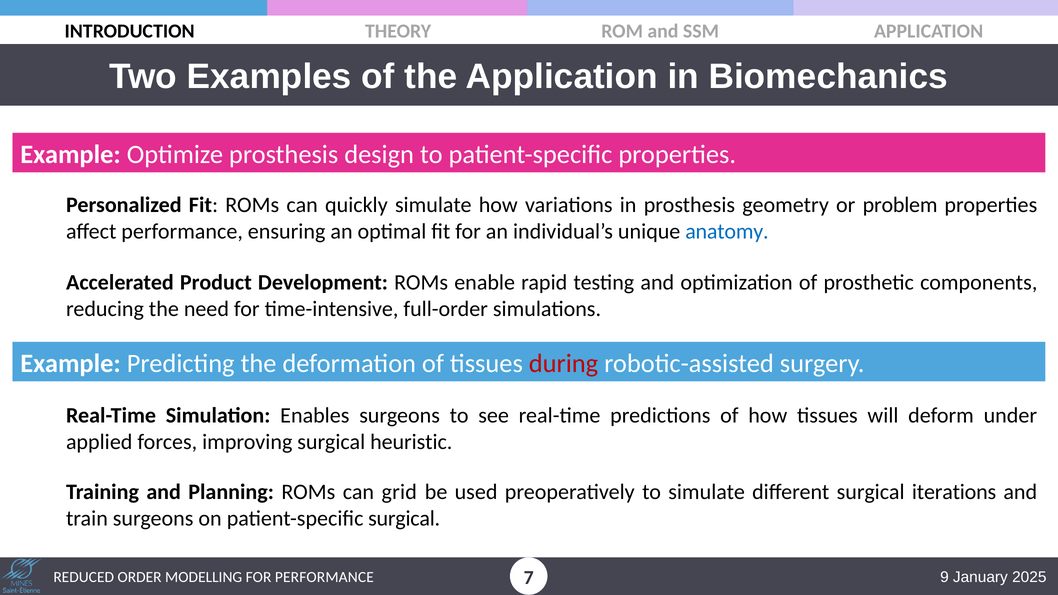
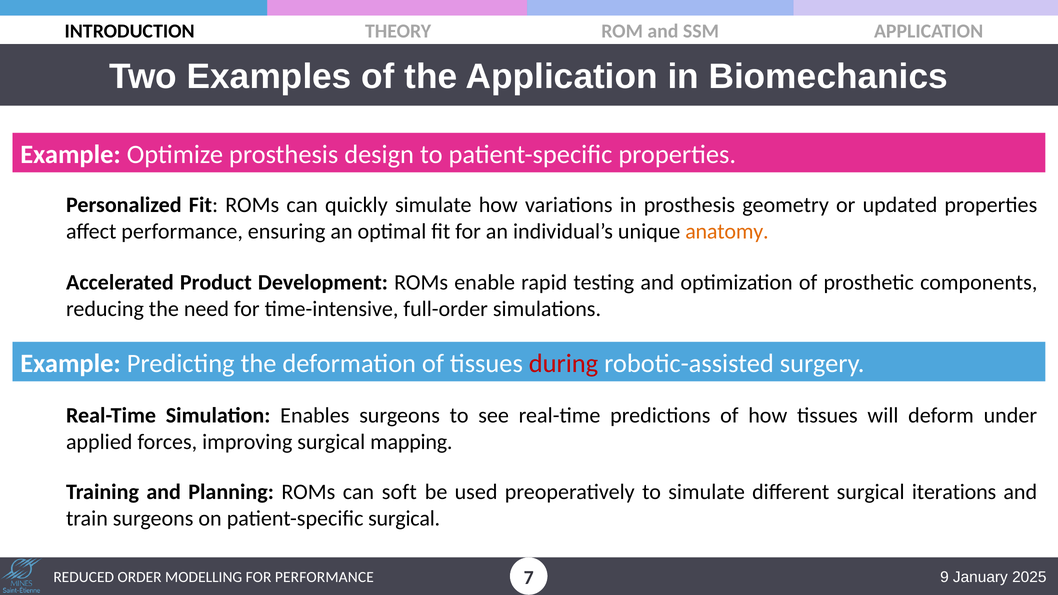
problem: problem -> updated (900, 205)
anatomy colour: blue -> orange (727, 231)
heuristic: heuristic -> mapping (411, 442)
grid: grid -> soft (399, 492)
